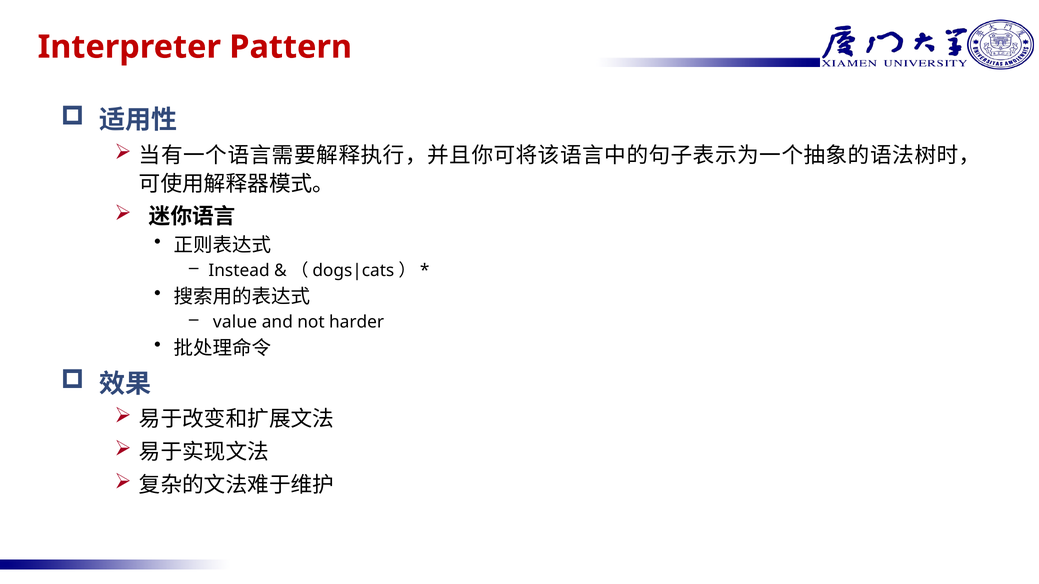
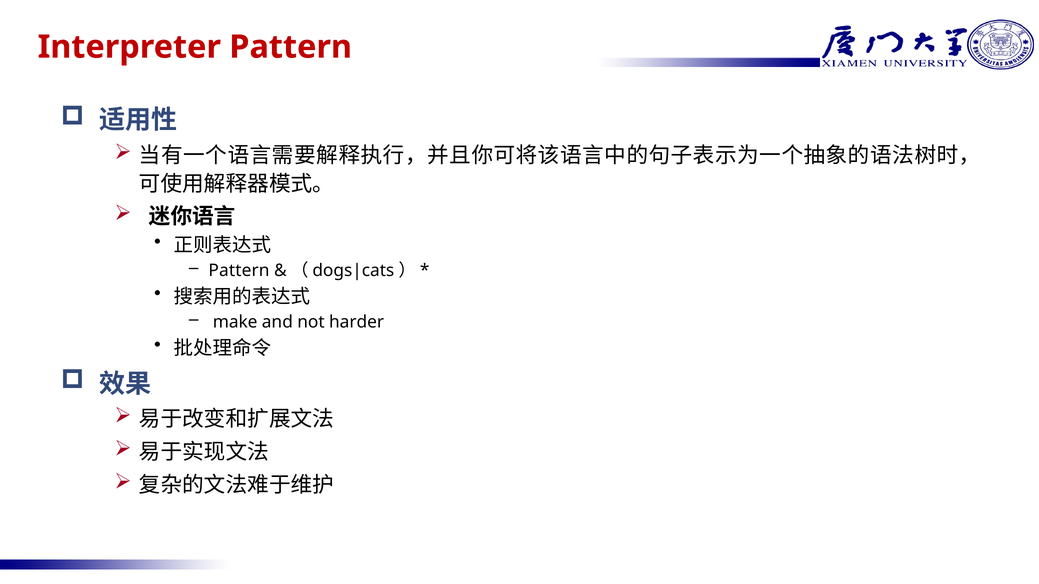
Instead: Instead -> Pattern (239, 271)
value: value -> make (235, 322)
